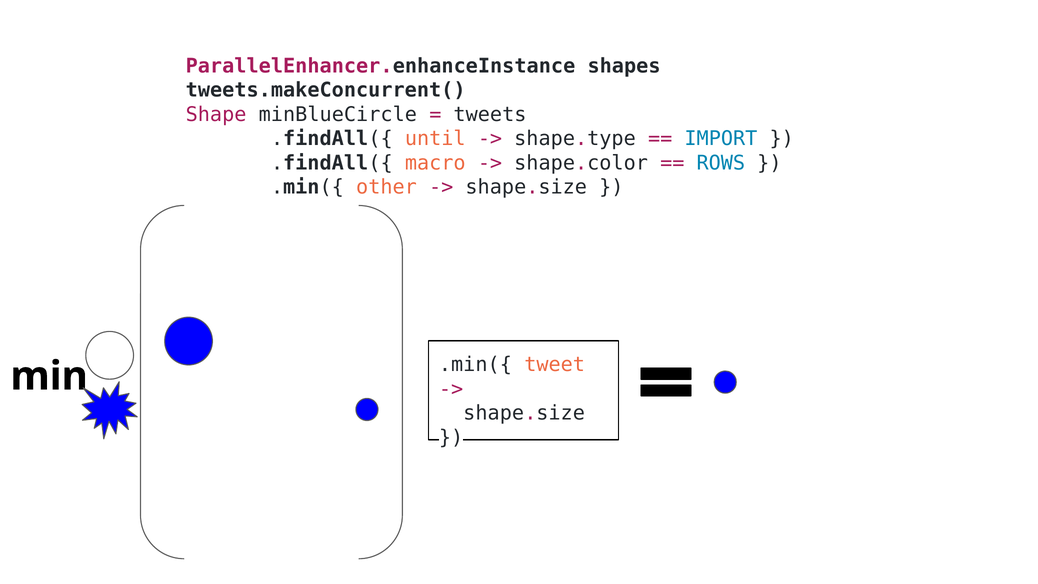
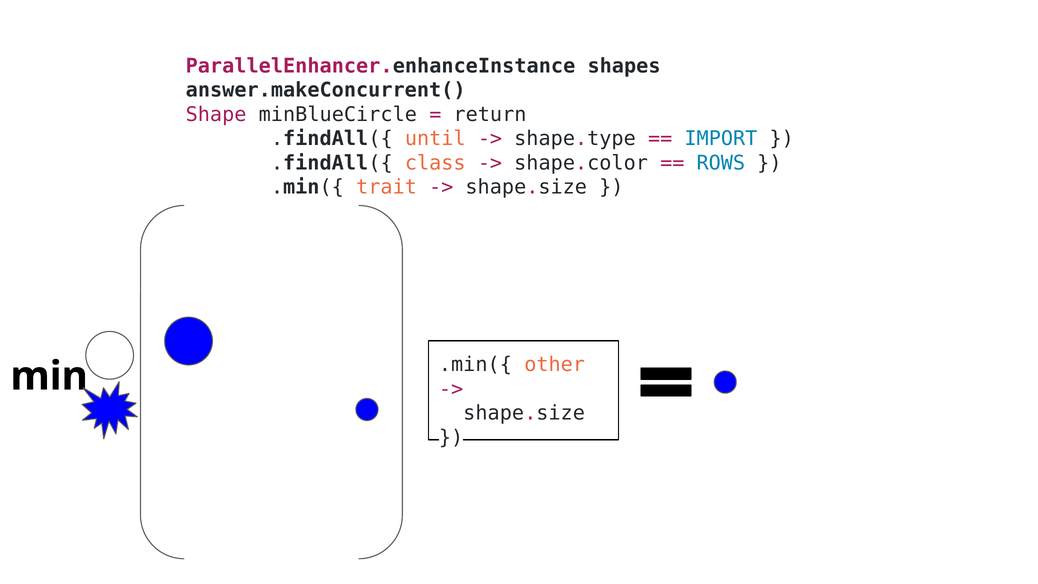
tweets.makeConcurrent(: tweets.makeConcurrent( -> answer.makeConcurrent( (326, 90)
tweets: tweets -> return (490, 114)
macro: macro -> class (435, 163)
other: other -> trait (386, 187)
tweet: tweet -> other (555, 365)
